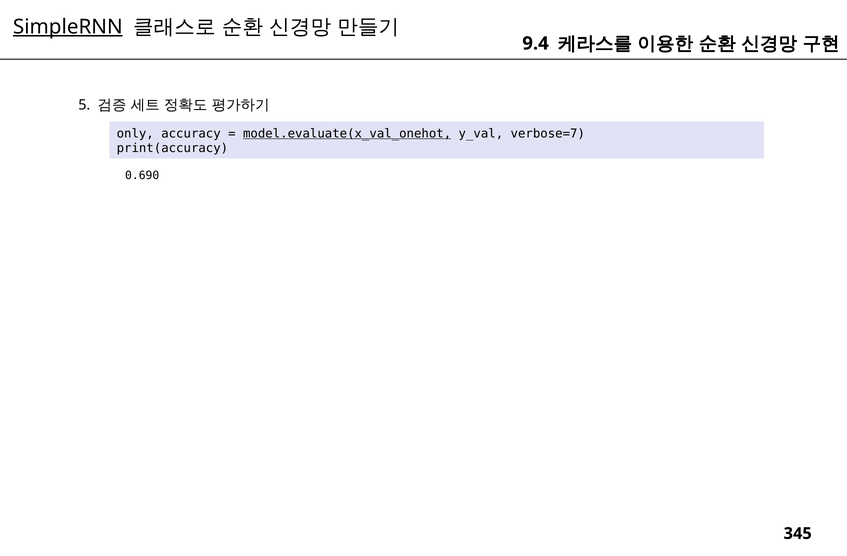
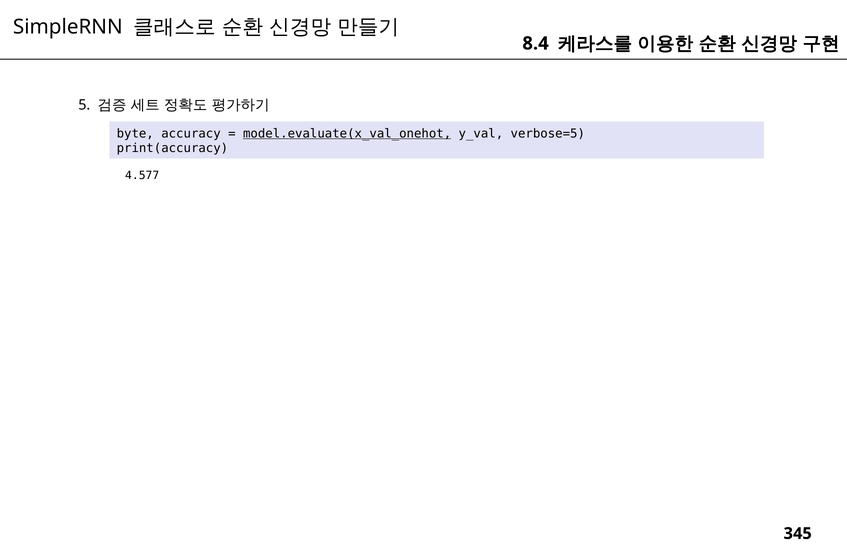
SimpleRNN underline: present -> none (68, 27)
9.4: 9.4 -> 8.4 (536, 43)
only: only -> byte (135, 134)
verbose=7: verbose=7 -> verbose=5 (548, 134)
0.690: 0.690 -> 4.577 (142, 176)
